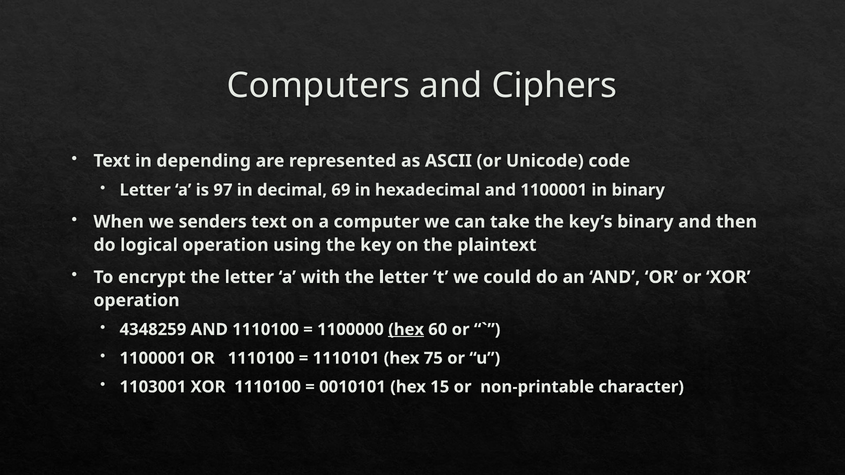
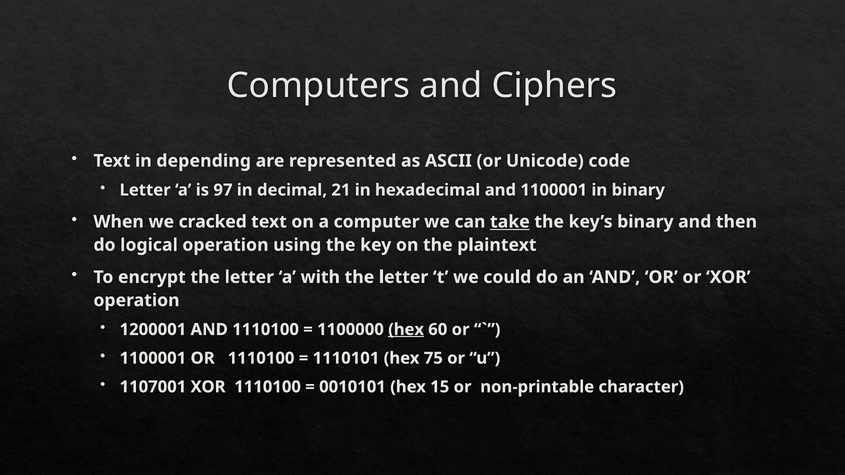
69: 69 -> 21 (341, 190)
senders: senders -> cracked (213, 222)
take underline: none -> present (510, 222)
4348259: 4348259 -> 1200001 (153, 330)
1103001: 1103001 -> 1107001 (153, 387)
